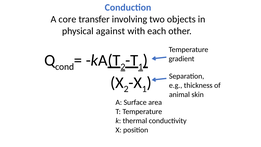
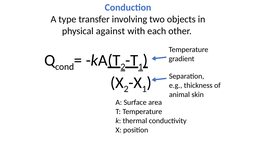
core: core -> type (67, 19)
